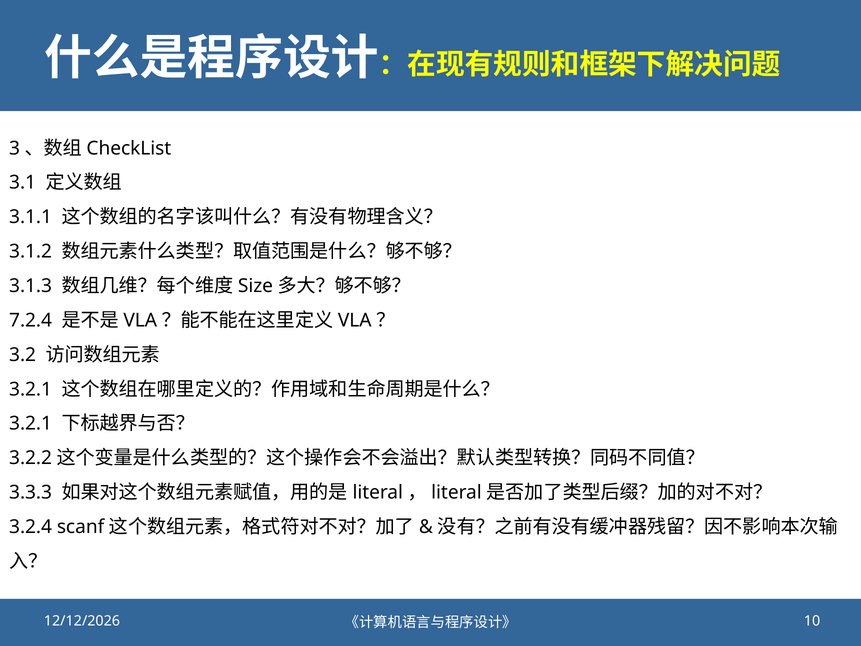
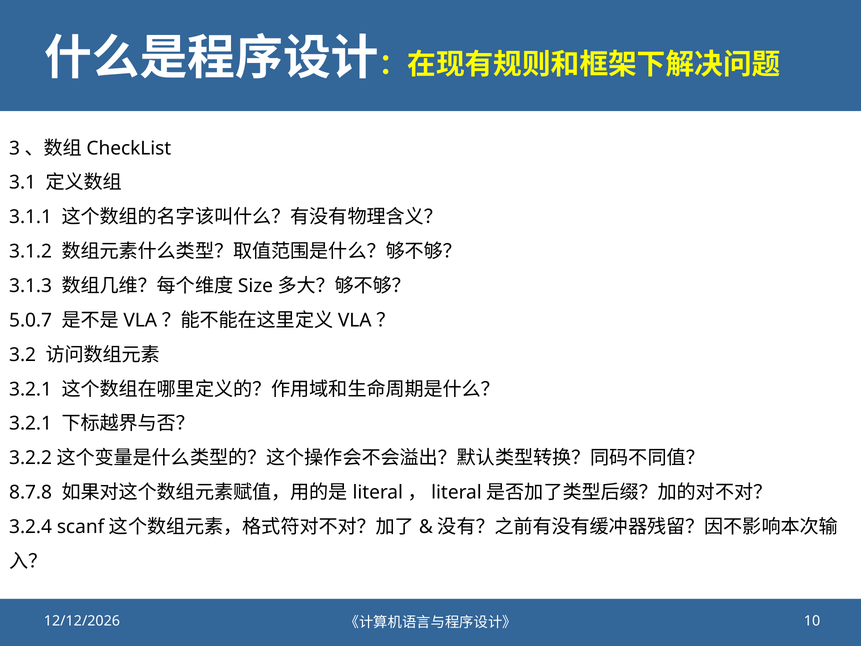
7.2.4: 7.2.4 -> 5.0.7 (31, 320)
3.3.3: 3.3.3 -> 8.7.8 (31, 492)
